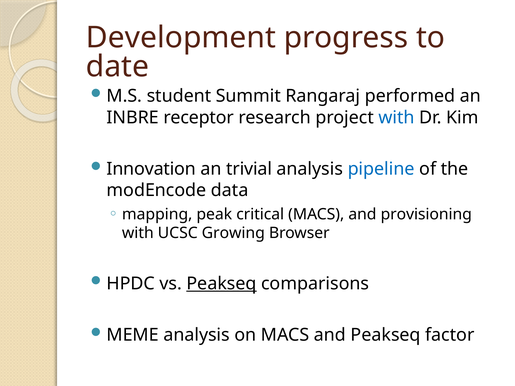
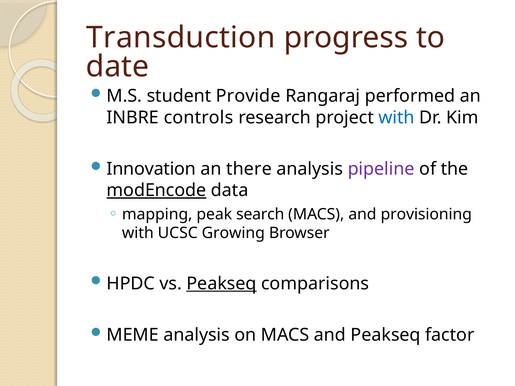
Development: Development -> Transduction (181, 38)
Summit: Summit -> Provide (248, 96)
receptor: receptor -> controls (198, 118)
trivial: trivial -> there (249, 169)
pipeline colour: blue -> purple (381, 169)
modEncode underline: none -> present (156, 190)
critical: critical -> search (260, 214)
